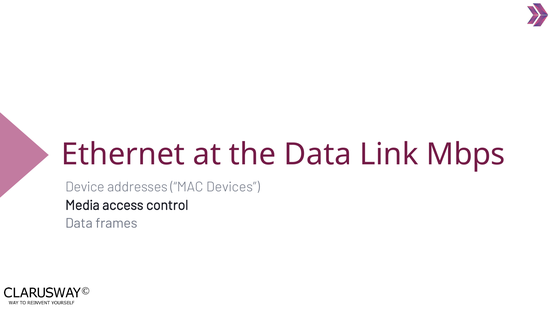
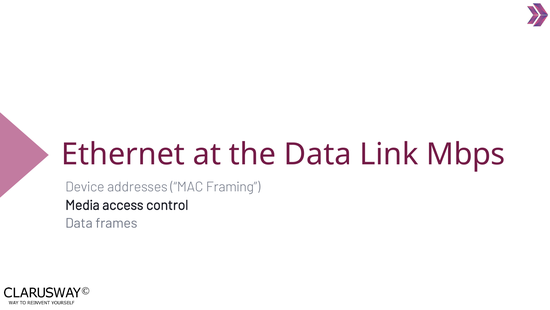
Devices: Devices -> Framing (233, 187)
